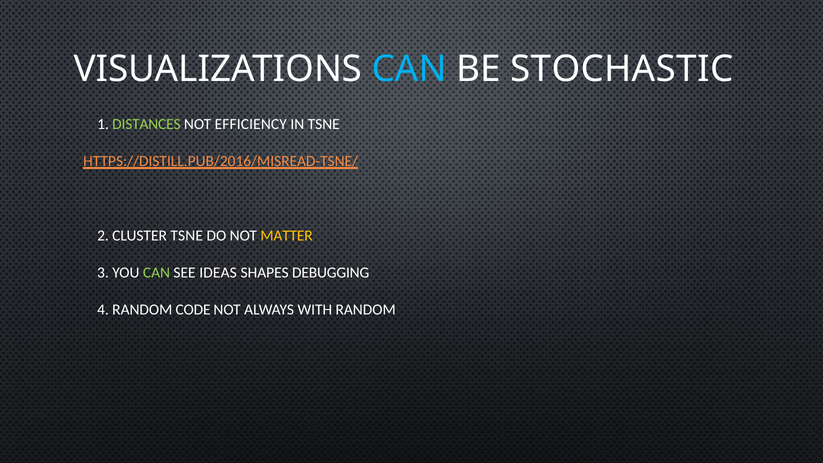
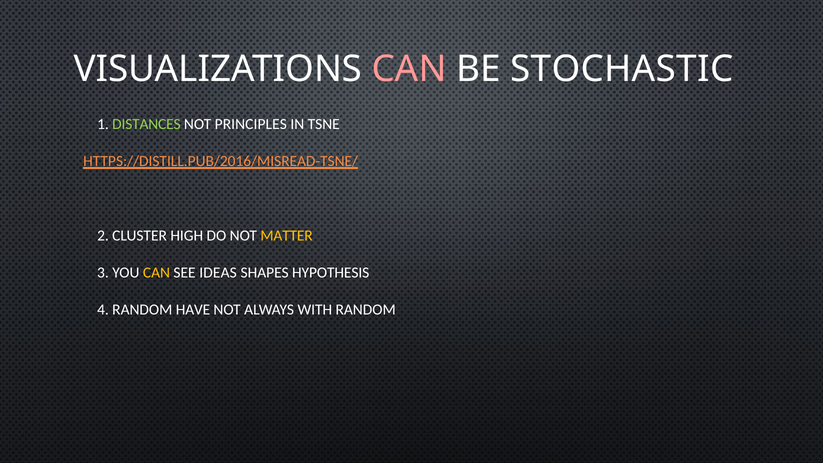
CAN colour: light blue -> pink (409, 69)
EFFICIENCY: EFFICIENCY -> PRINCIPLES (251, 124)
CLUSTER TSNE: TSNE -> HIGH (187, 236)
CAN colour: light green -> yellow (156, 273)
DEBUGGING: DEBUGGING -> HYPOTHESIS (331, 273)
CODE: CODE -> HAVE (193, 310)
